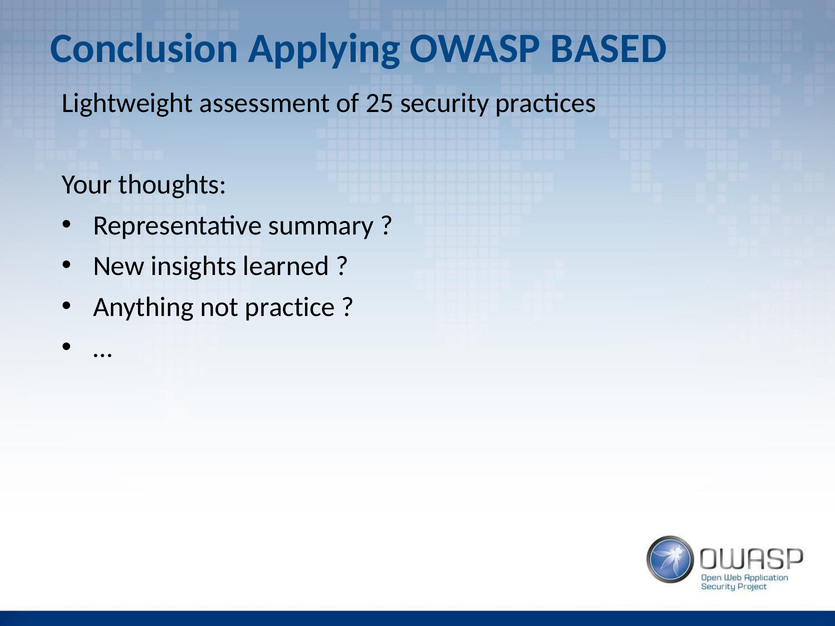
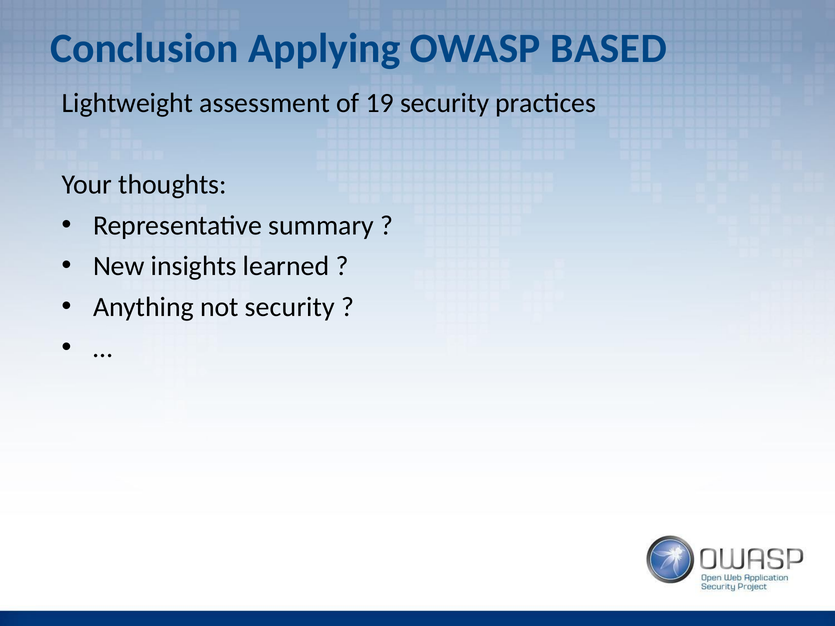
25: 25 -> 19 (380, 103)
not practice: practice -> security (290, 307)
